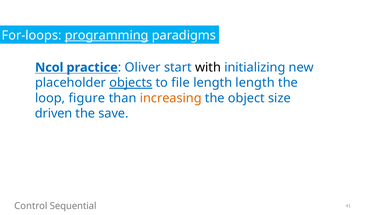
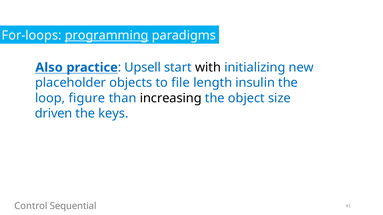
Ncol: Ncol -> Also (49, 68)
Oliver: Oliver -> Upsell (143, 68)
objects underline: present -> none (131, 83)
length length: length -> insulin (255, 83)
increasing colour: orange -> black (171, 98)
save: save -> keys (113, 114)
